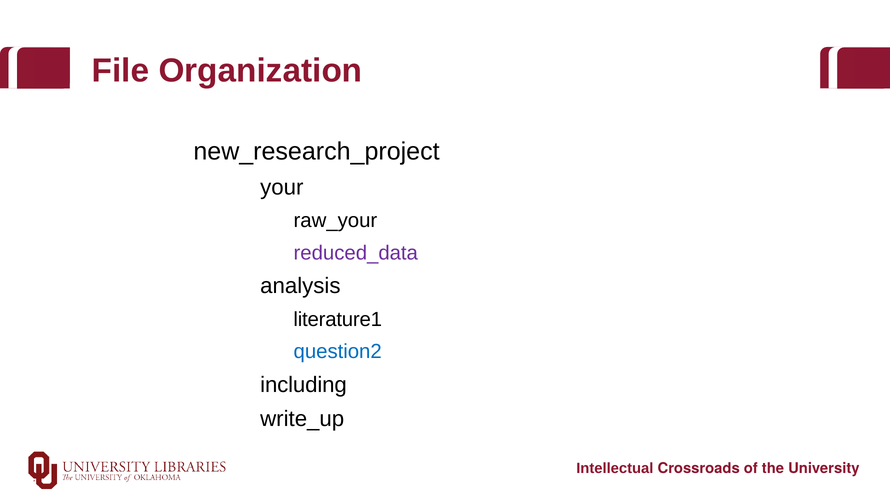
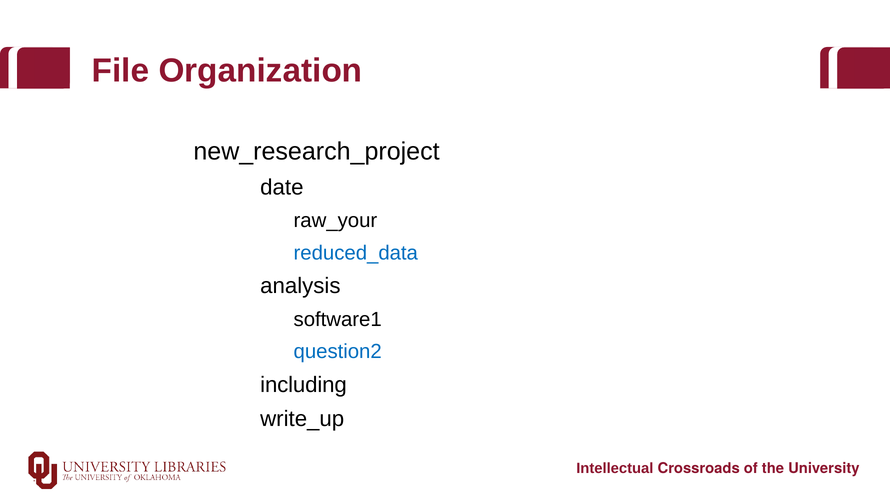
your: your -> date (282, 187)
reduced_data colour: purple -> blue (356, 253)
literature1: literature1 -> software1 (338, 319)
